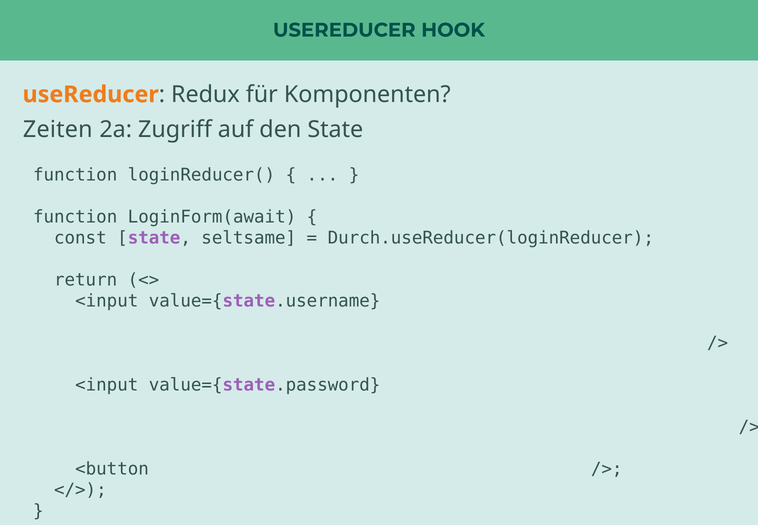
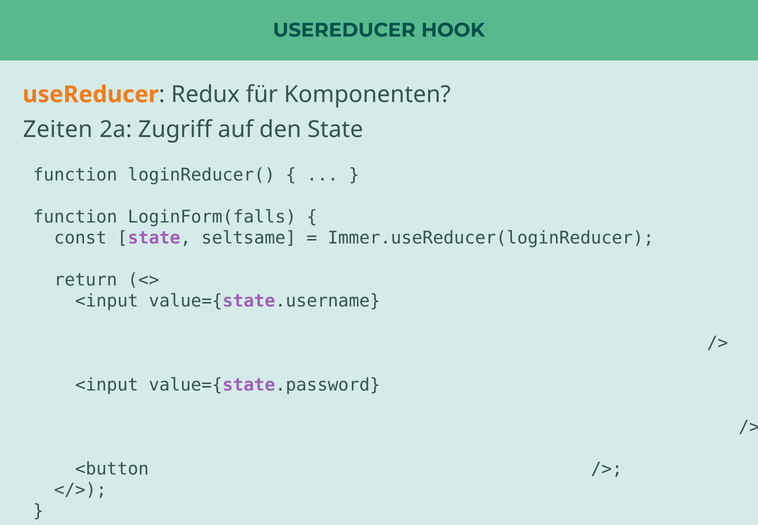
LoginForm(await: LoginForm(await -> LoginForm(falls (212, 217)
Durch.useReducer(loginReducer: Durch.useReducer(loginReducer -> Immer.useReducer(loginReducer (491, 238)
